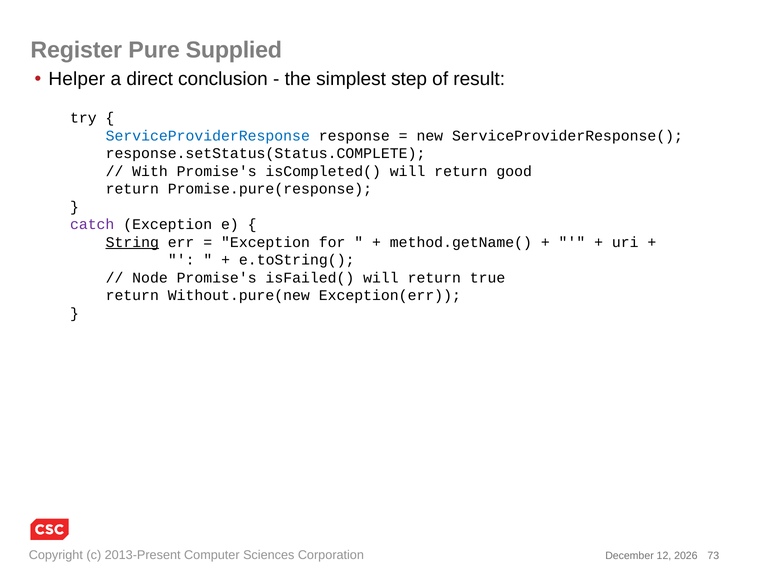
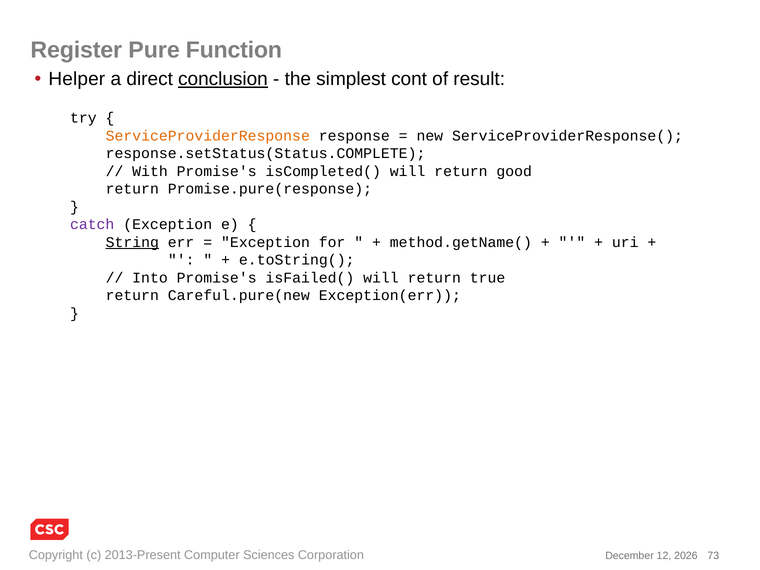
Supplied: Supplied -> Function (234, 50)
conclusion underline: none -> present (223, 79)
step: step -> cont (409, 79)
ServiceProviderResponse colour: blue -> orange (208, 136)
Node: Node -> Into (150, 278)
Without.pure(new: Without.pure(new -> Careful.pure(new (239, 296)
